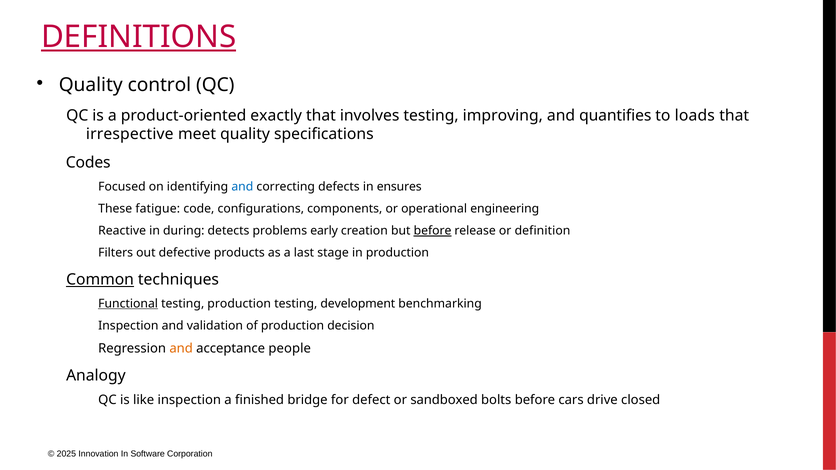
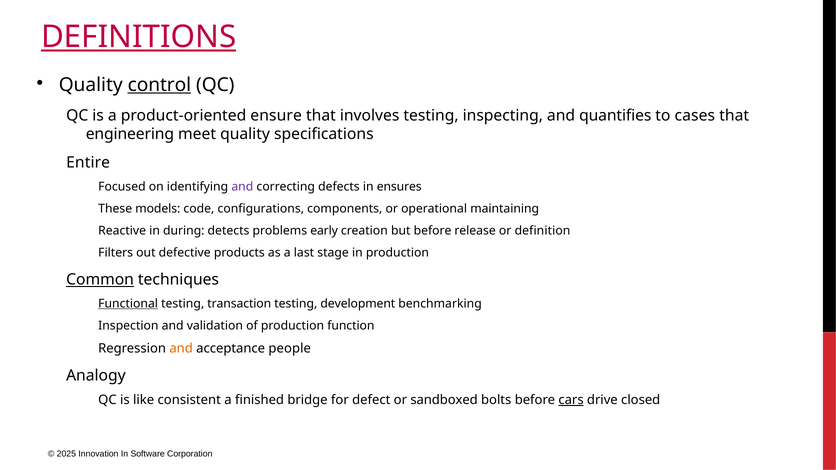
control underline: none -> present (159, 85)
exactly: exactly -> ensure (276, 115)
improving: improving -> inspecting (503, 115)
loads: loads -> cases (695, 115)
irrespective: irrespective -> engineering (130, 134)
Codes: Codes -> Entire (88, 163)
and colour: blue -> purple (242, 187)
fatigue: fatigue -> models (158, 209)
engineering: engineering -> maintaining (505, 209)
before underline: present -> none (433, 231)
testing production: production -> transaction (239, 304)
decision: decision -> function (351, 326)
like inspection: inspection -> consistent (189, 400)
cars underline: none -> present (571, 400)
